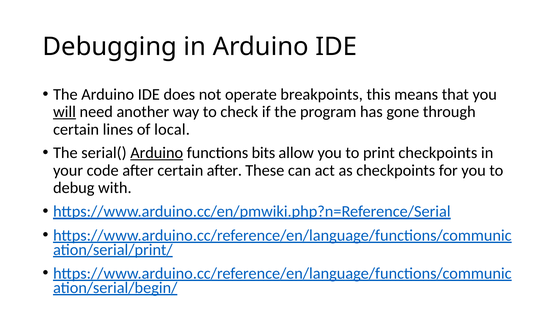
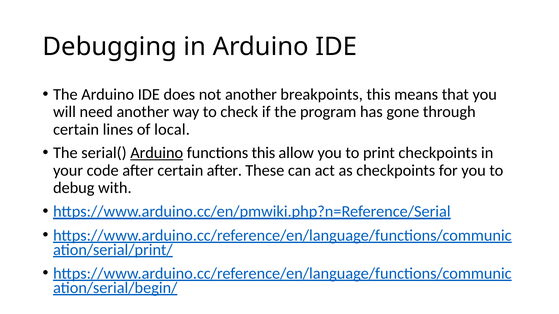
not operate: operate -> another (251, 94)
will underline: present -> none (65, 112)
functions bits: bits -> this (263, 153)
